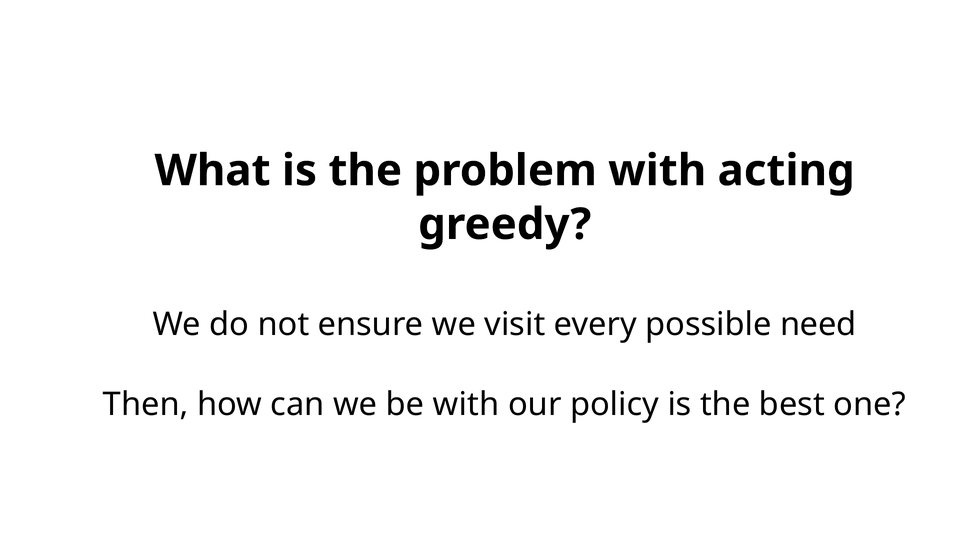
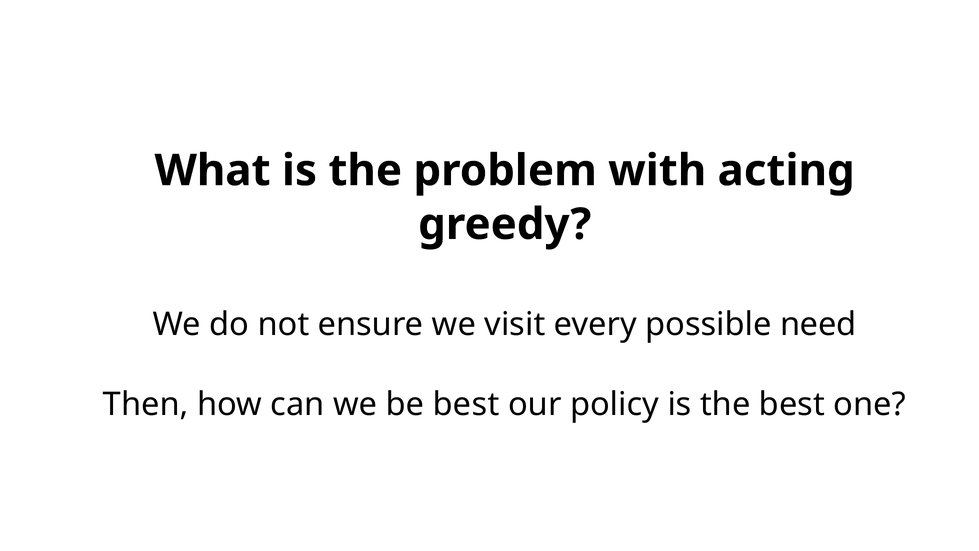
be with: with -> best (466, 404)
